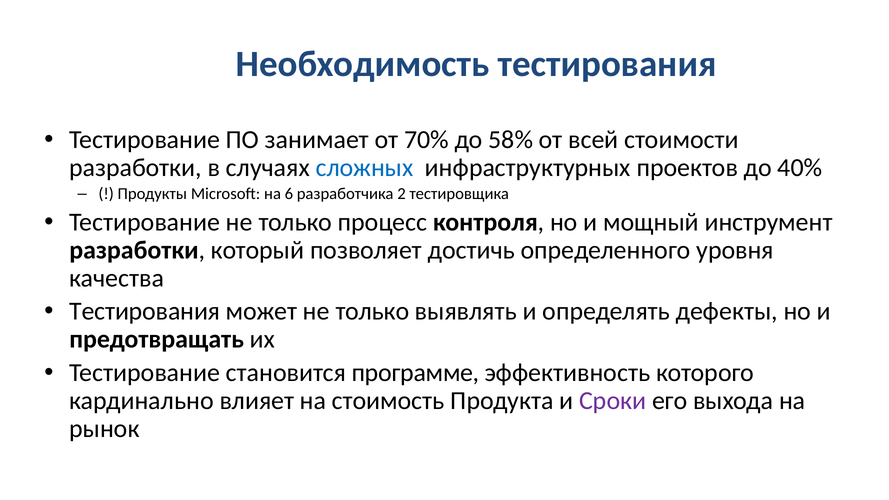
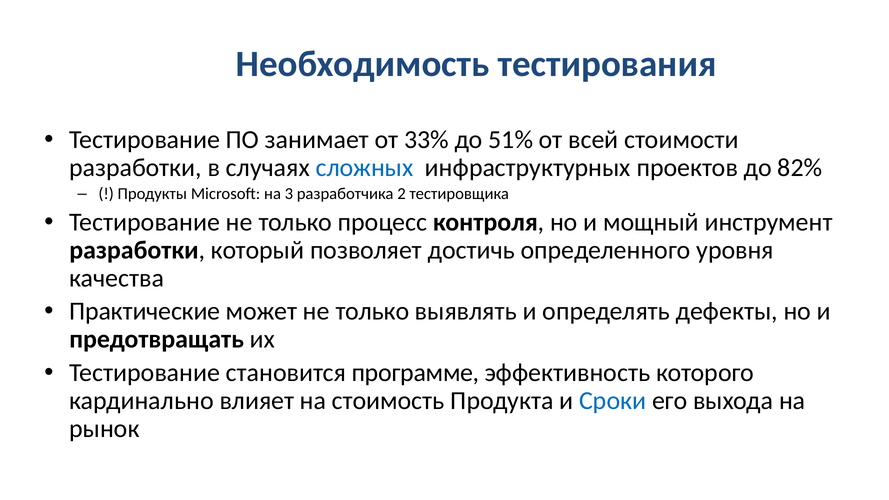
70%: 70% -> 33% (426, 140)
58%: 58% -> 51% (511, 140)
40%: 40% -> 82% (800, 168)
6: 6 -> 3 (289, 194)
Тестирования: Тестирования -> Практические (145, 311)
Сроки colour: purple -> blue (613, 401)
